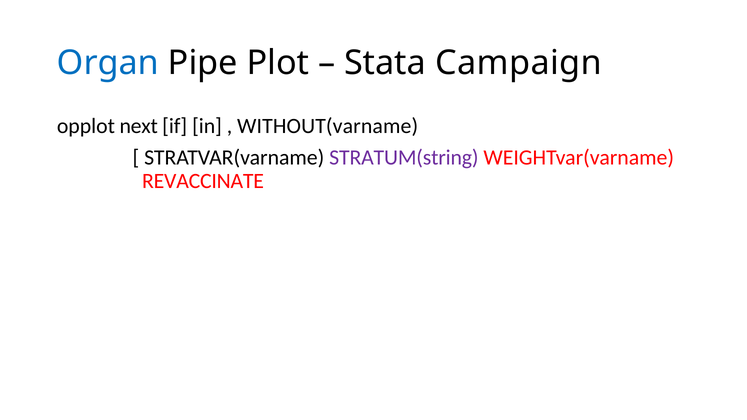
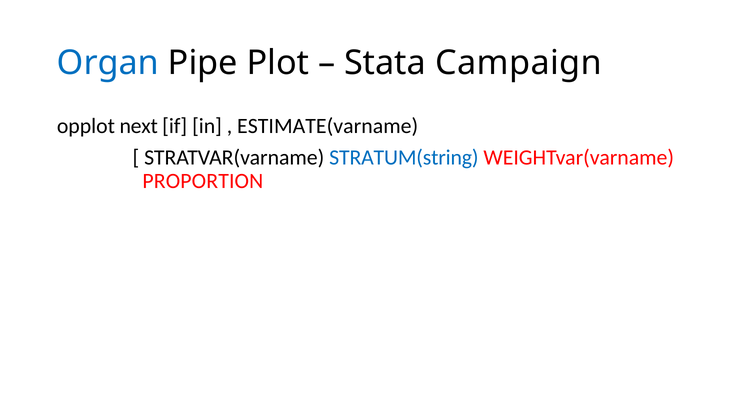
WITHOUT(varname: WITHOUT(varname -> ESTIMATE(varname (328, 126)
STRATUM(string colour: purple -> blue (404, 158)
REVACCINATE: REVACCINATE -> PROPORTION (203, 181)
